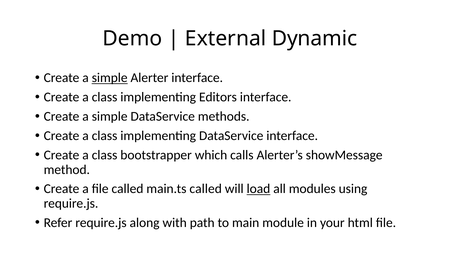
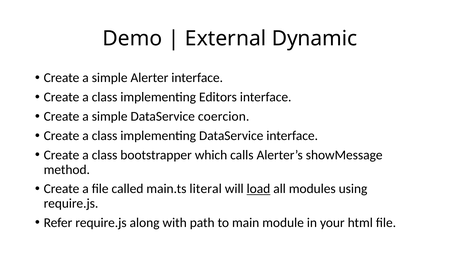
simple underline: present -> none (110, 78)
methods: methods -> coercion (224, 116)
main.ts called: called -> literal (206, 189)
